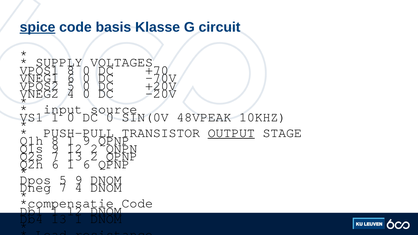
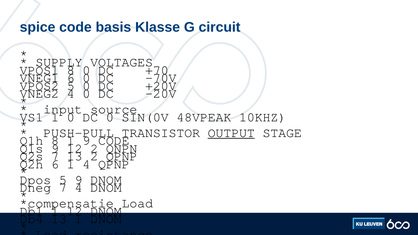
spice underline: present -> none (38, 27)
QPNP: QPNP -> CODE (114, 141)
6: 6 -> 4 (86, 164)
Code: Code -> Load (137, 203)
